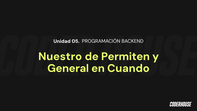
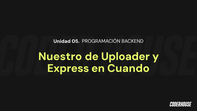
Permiten: Permiten -> Uploader (125, 56)
General: General -> Express (68, 68)
